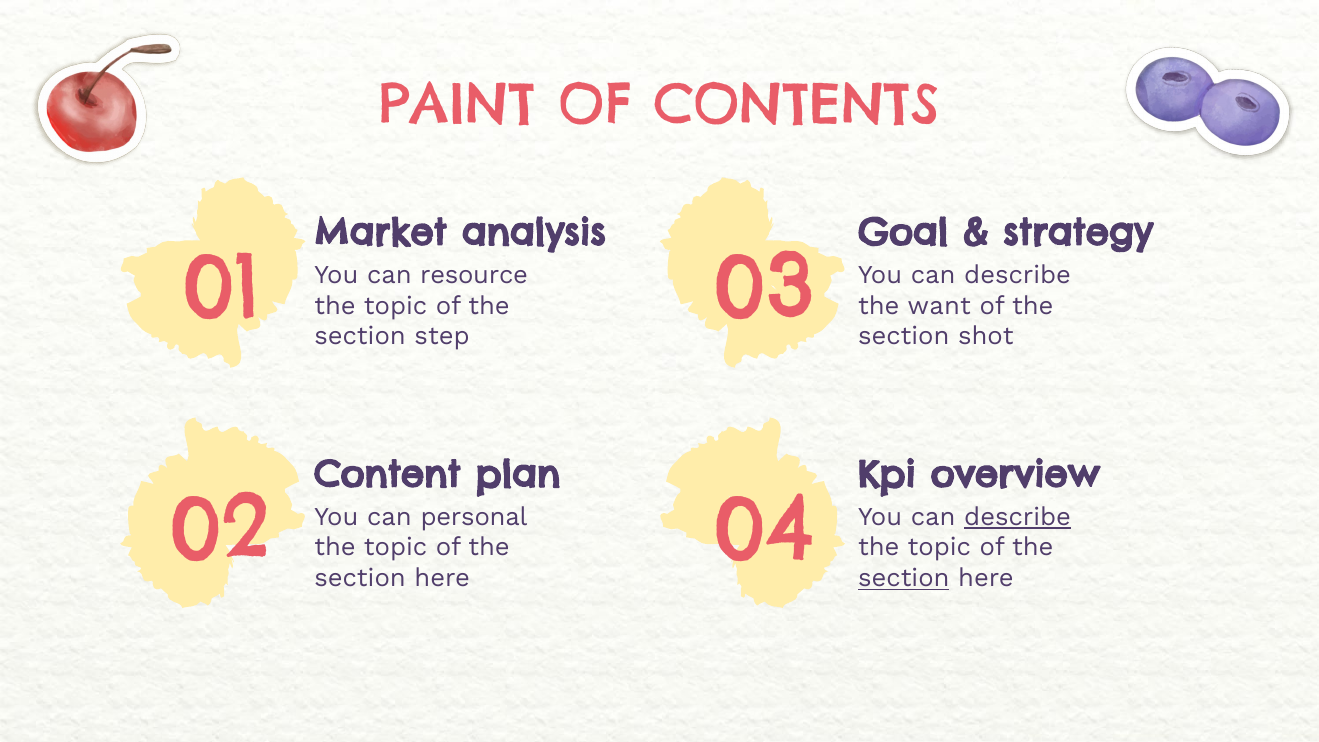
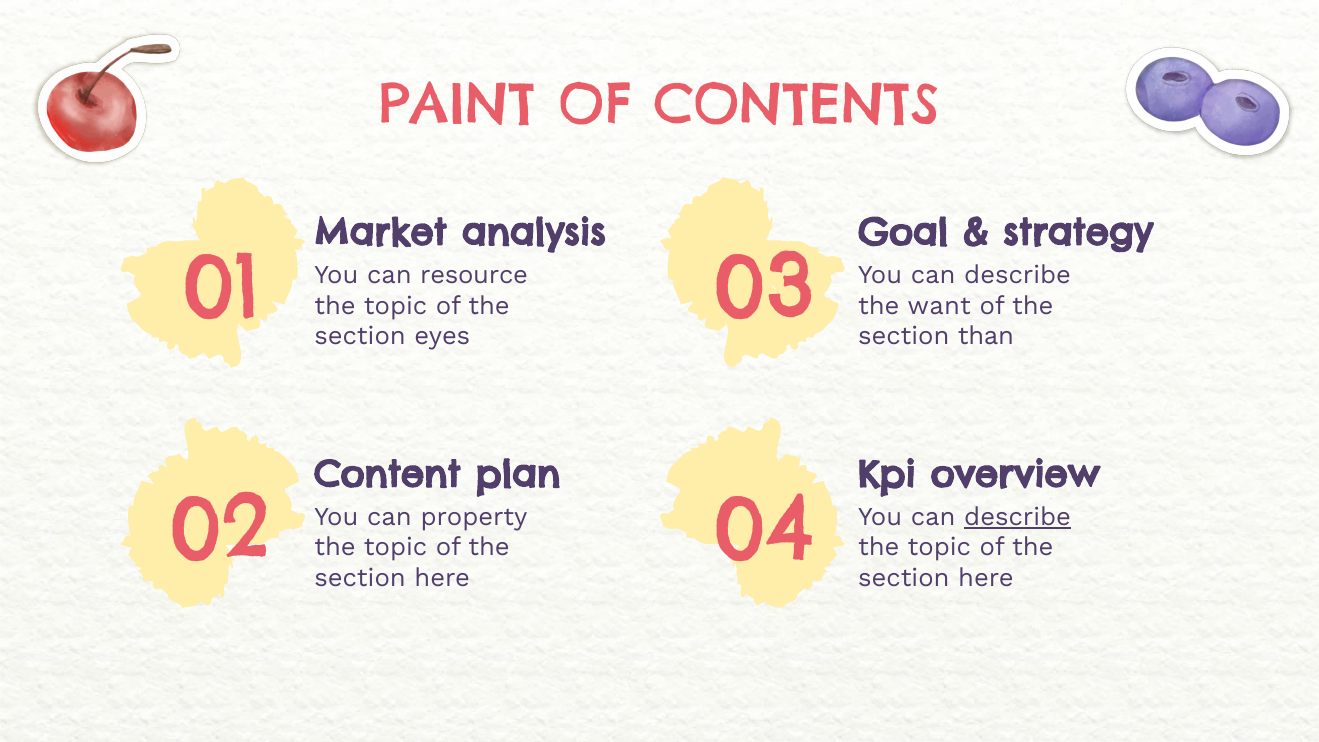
step: step -> eyes (442, 336)
shot: shot -> than (986, 336)
personal: personal -> property (474, 517)
section underline: present -> none (904, 578)
